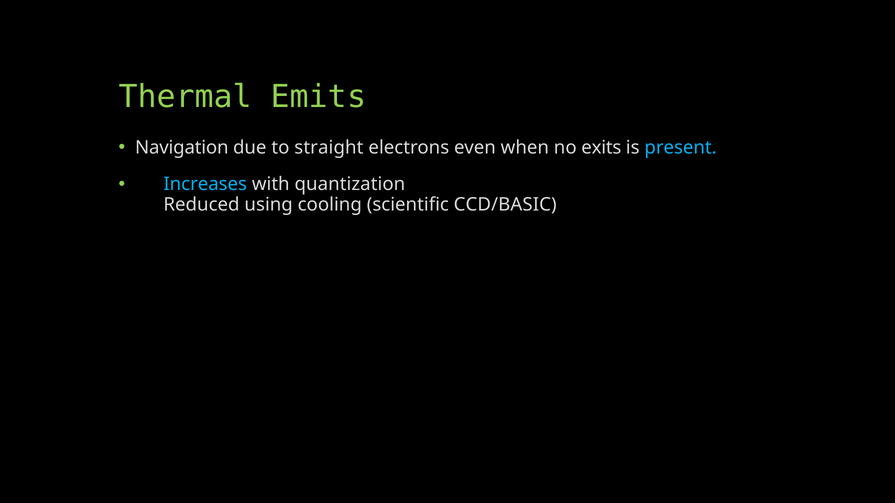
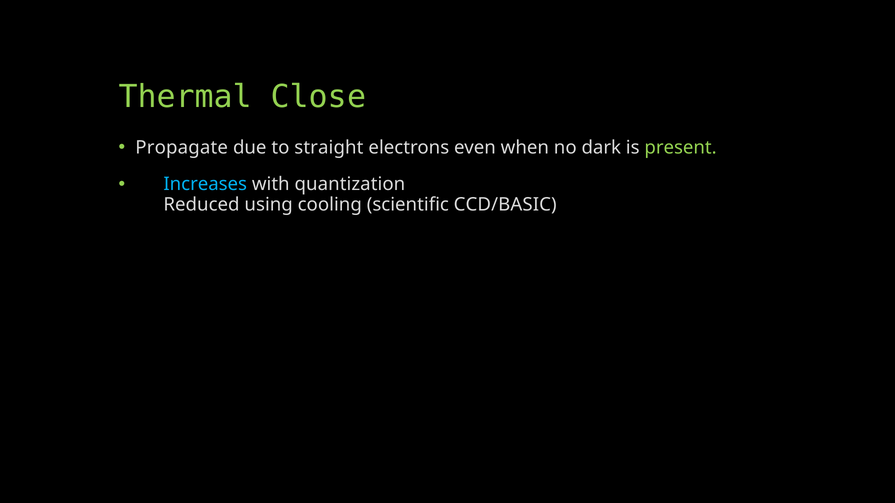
Emits: Emits -> Close (319, 97)
Navigation: Navigation -> Propagate (182, 148)
exits: exits -> dark (601, 148)
present colour: light blue -> light green (681, 148)
